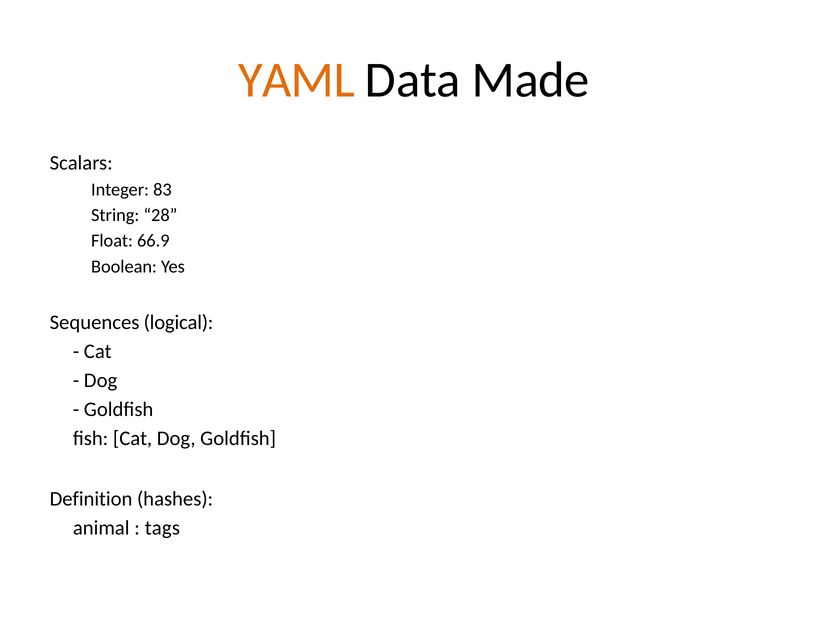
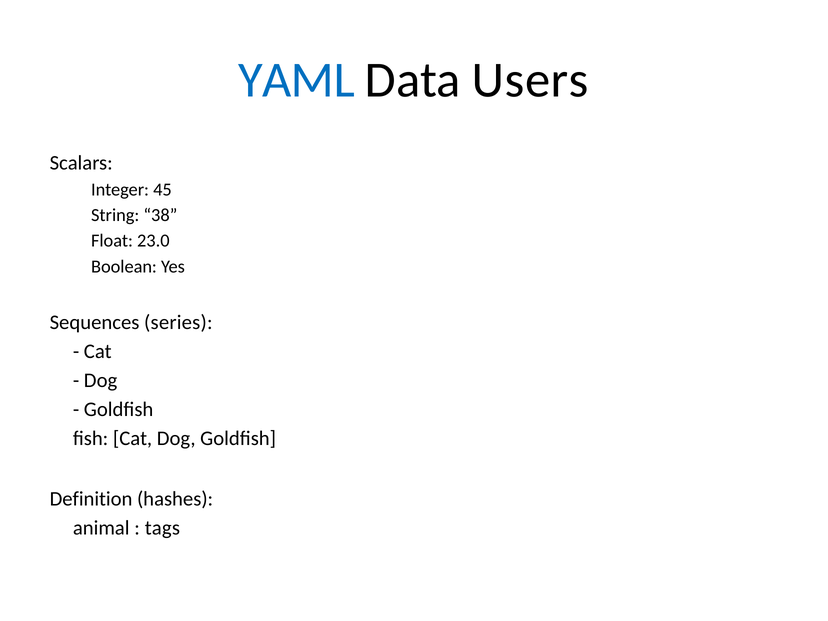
YAML colour: orange -> blue (296, 80)
Made: Made -> Users (530, 80)
83: 83 -> 45 (162, 190)
28: 28 -> 38 (160, 215)
66.9: 66.9 -> 23.0 (153, 241)
logical: logical -> series (178, 322)
